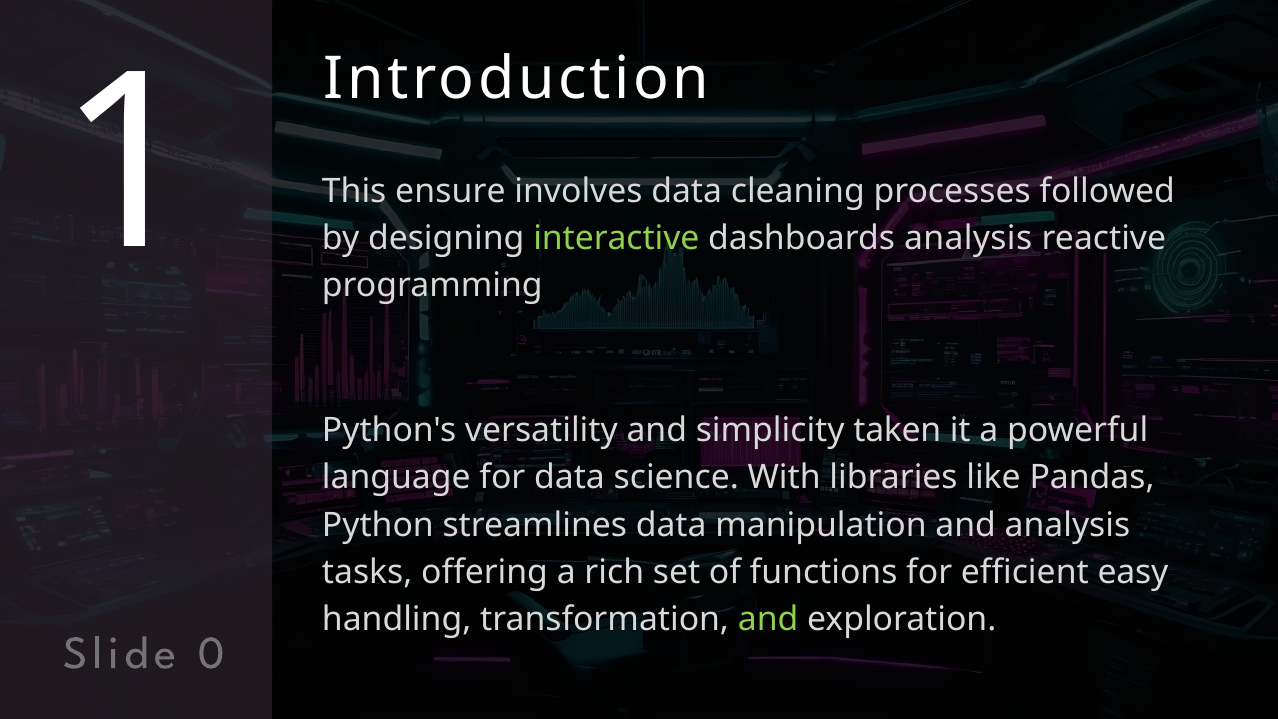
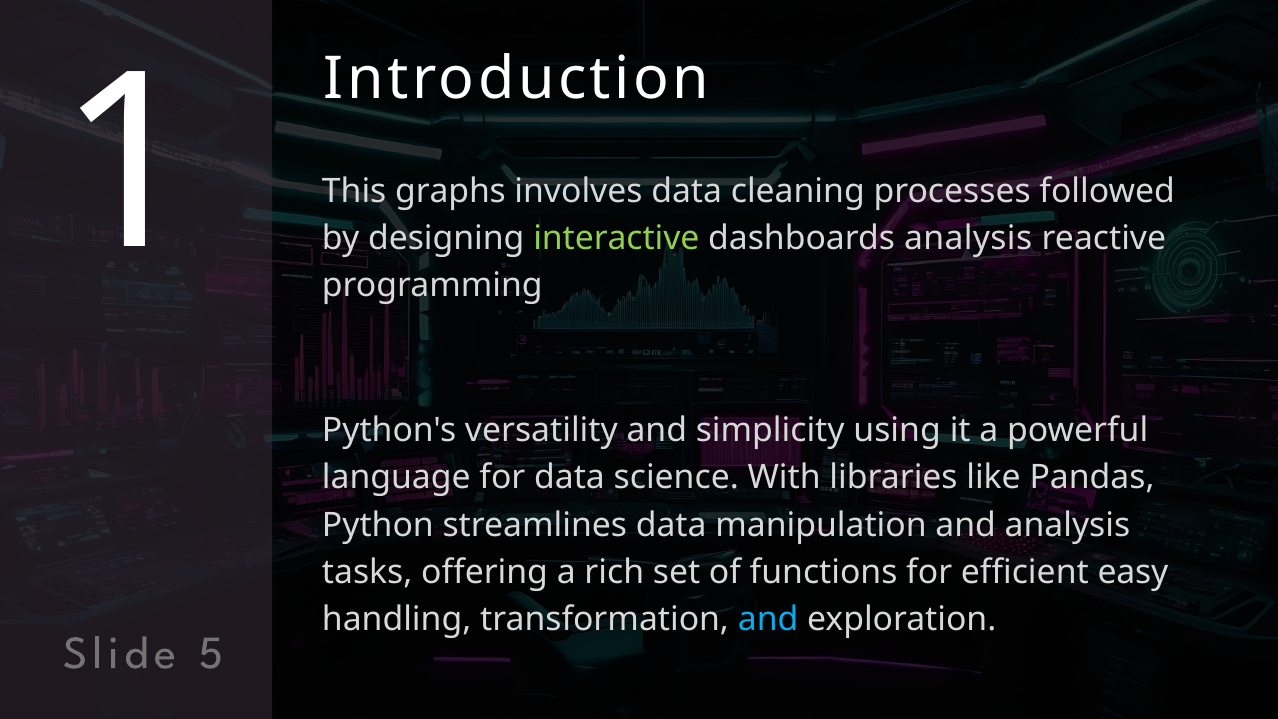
ensure: ensure -> graphs (451, 191)
taken: taken -> using (897, 430)
and colour: light green -> light blue (768, 619)
0: 0 -> 5 (211, 653)
